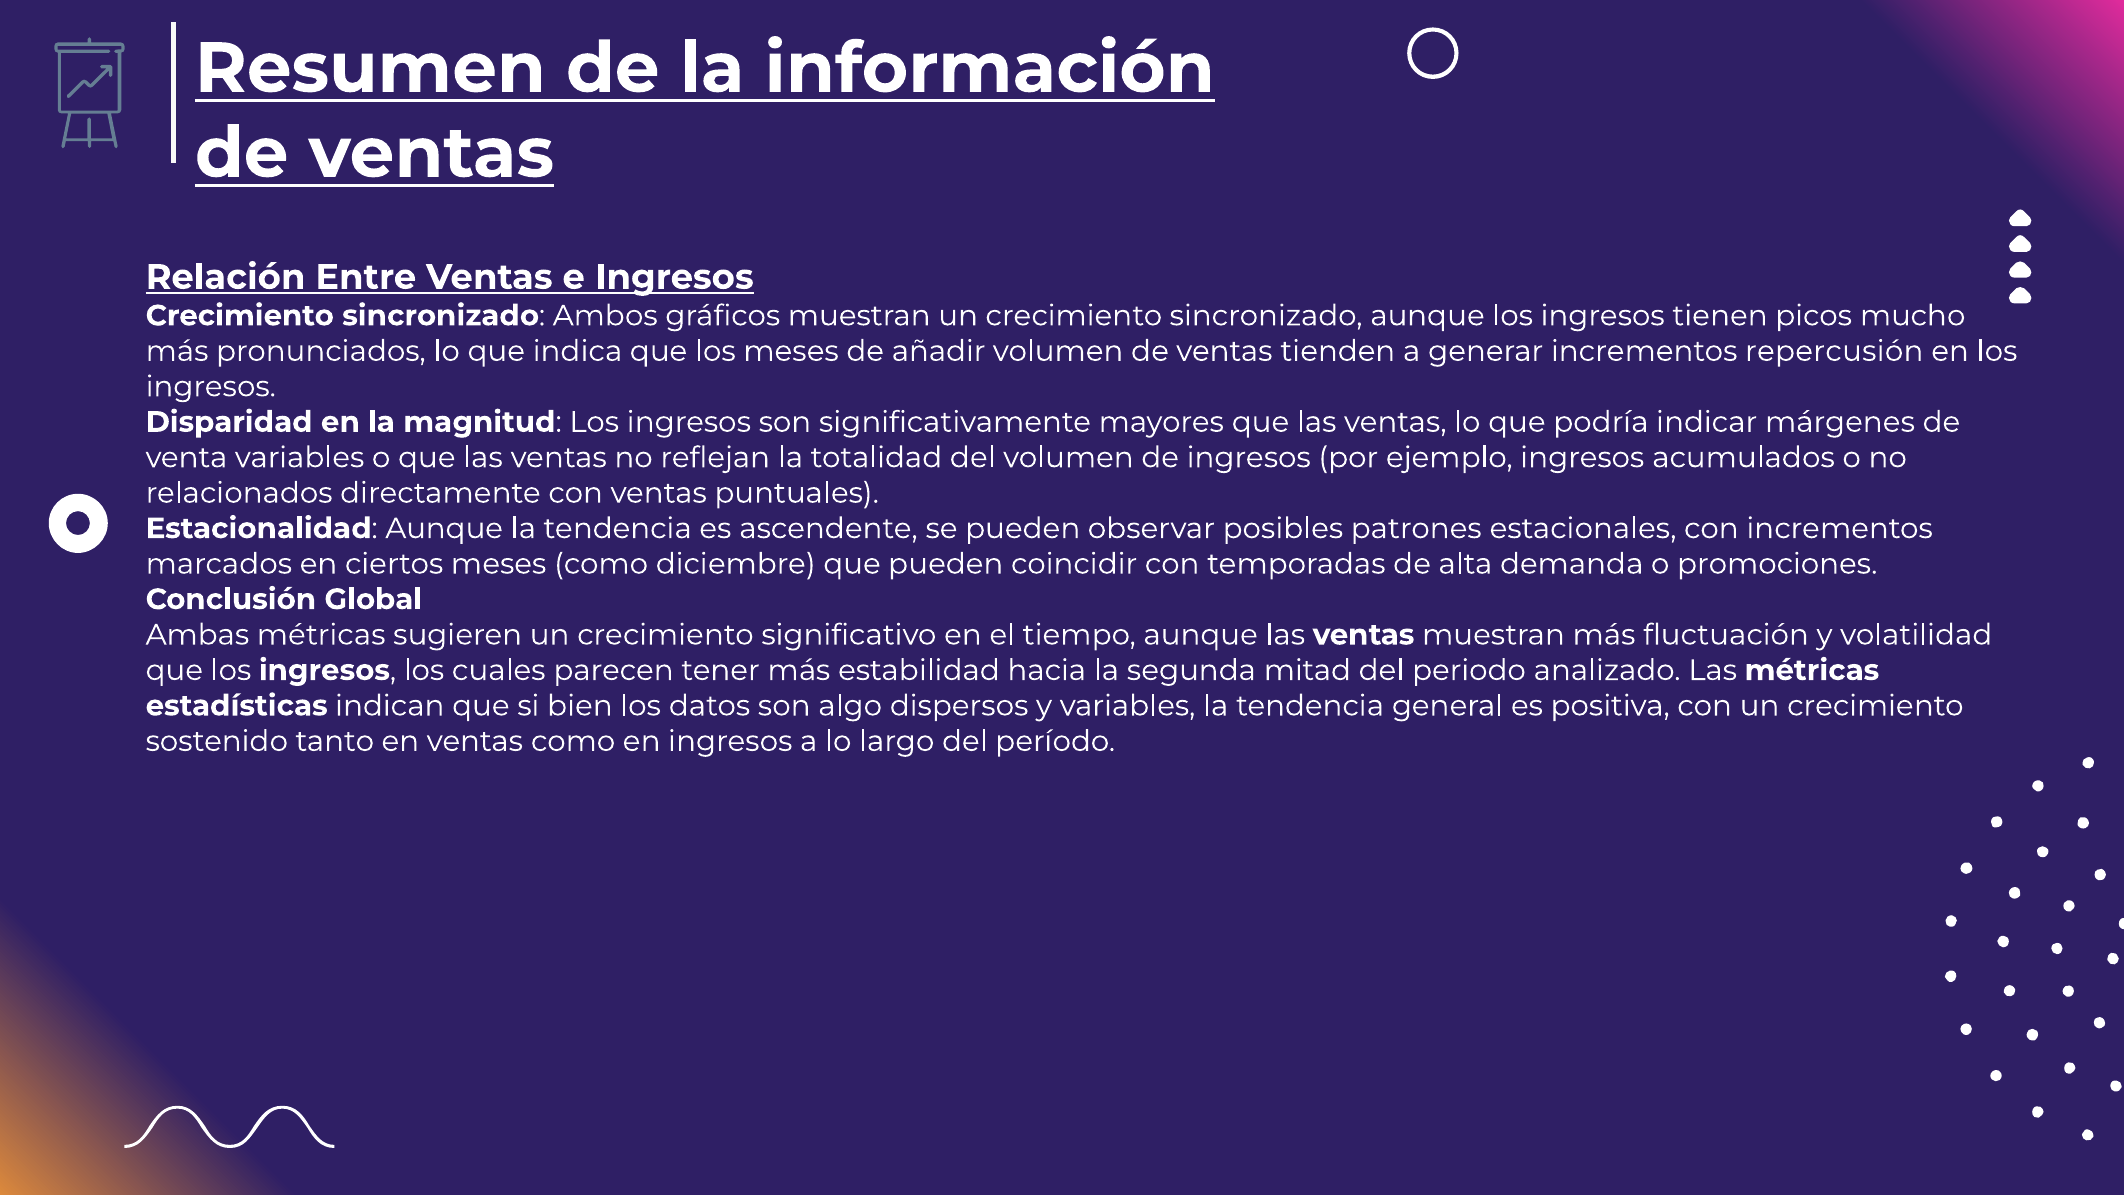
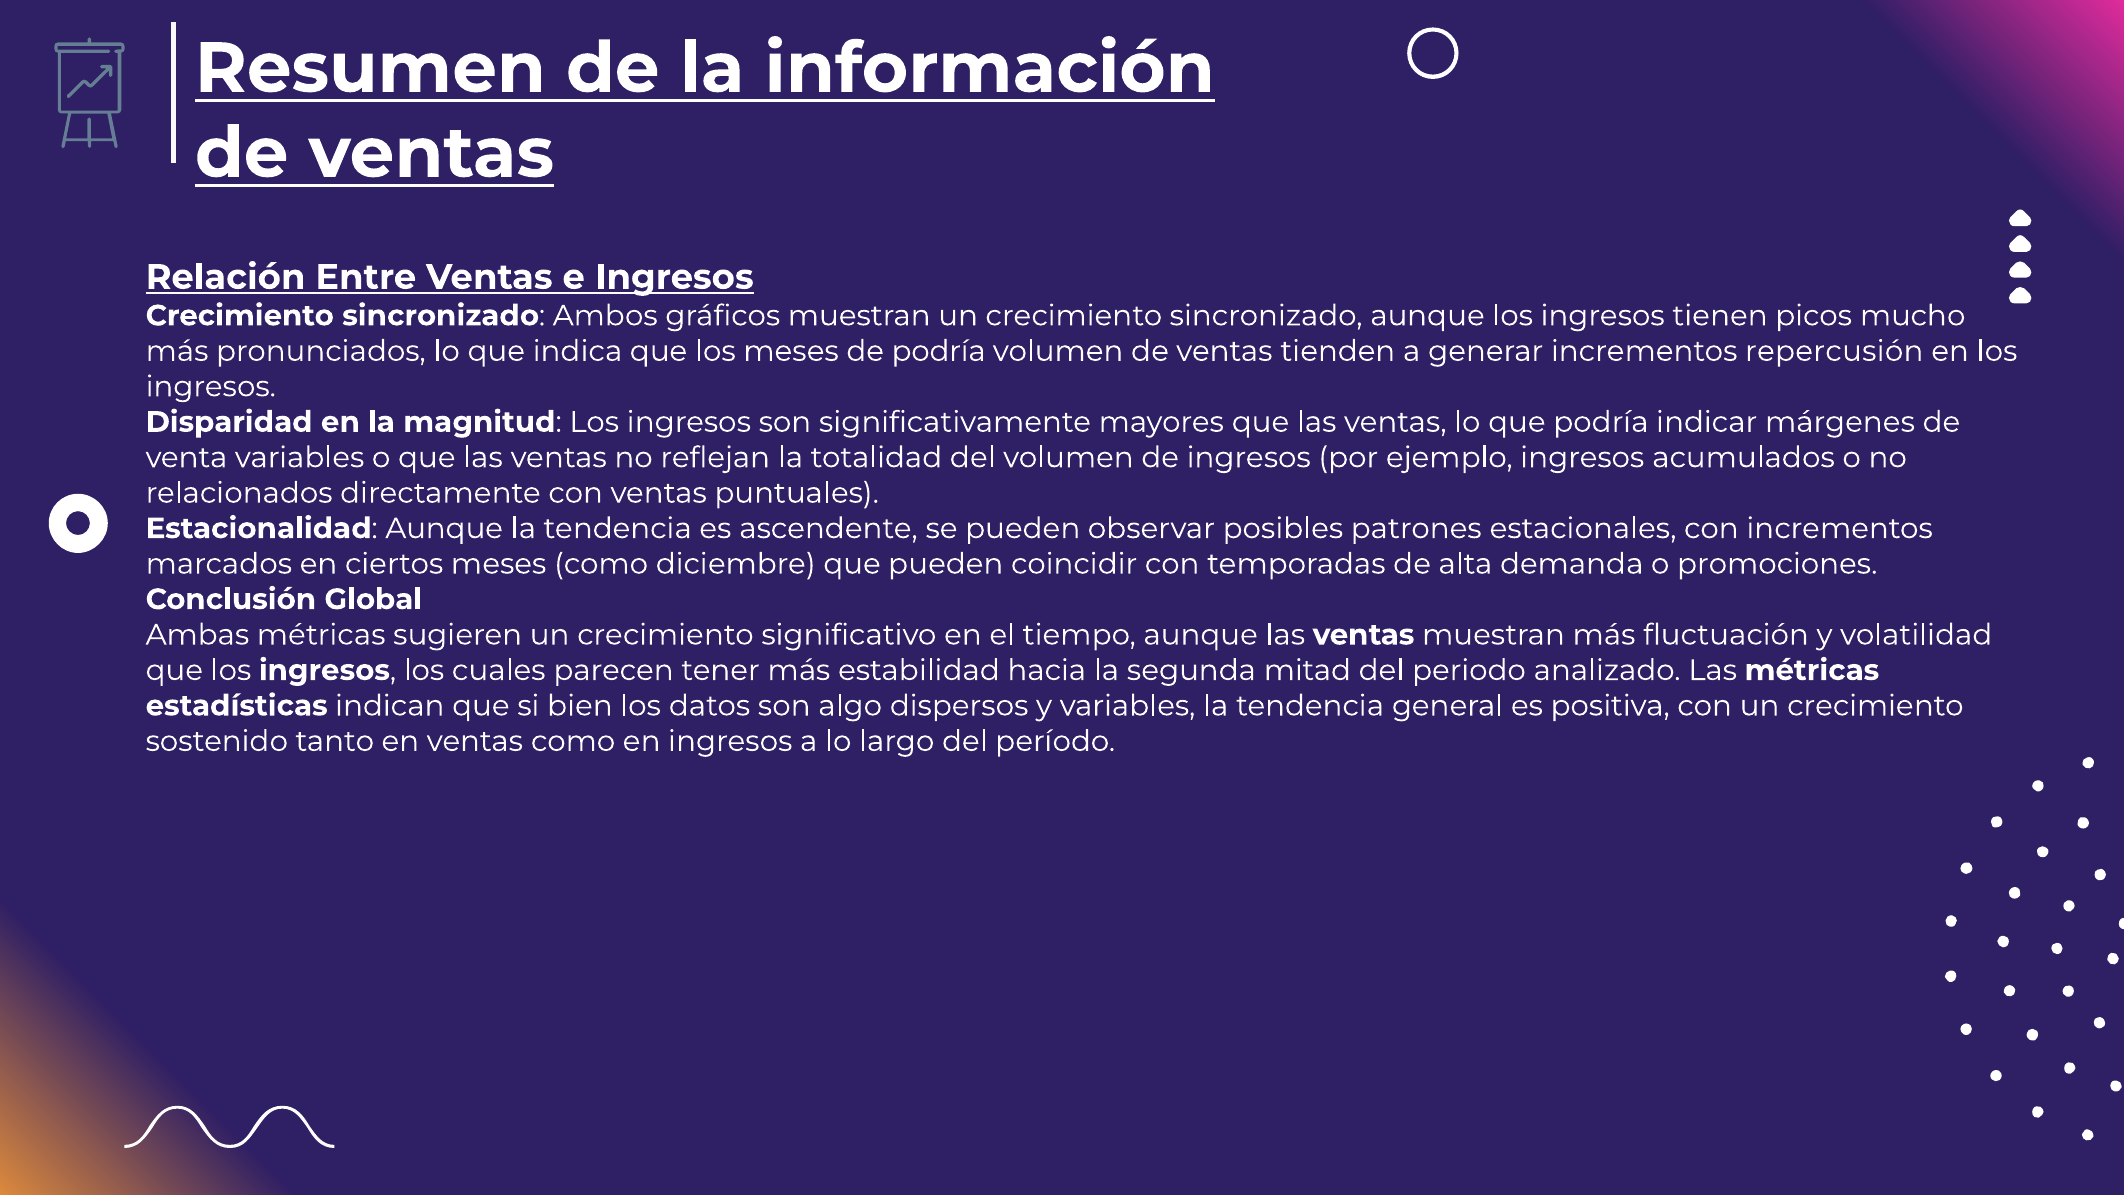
de añadir: añadir -> podría (939, 351)
